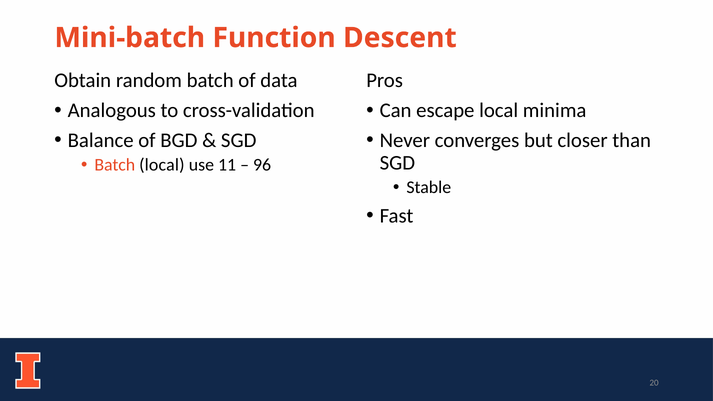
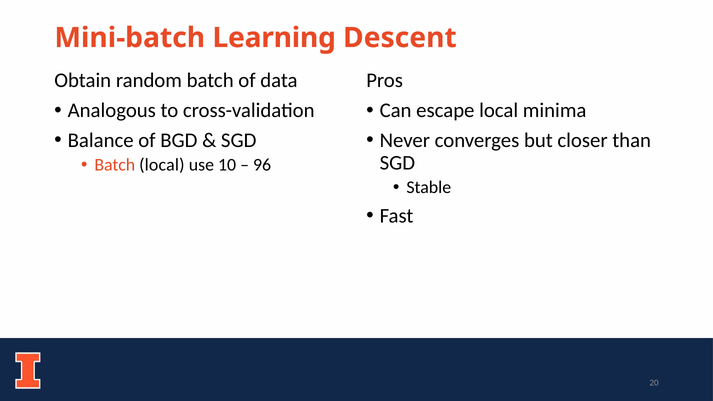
Function: Function -> Learning (274, 38)
11: 11 -> 10 (227, 165)
